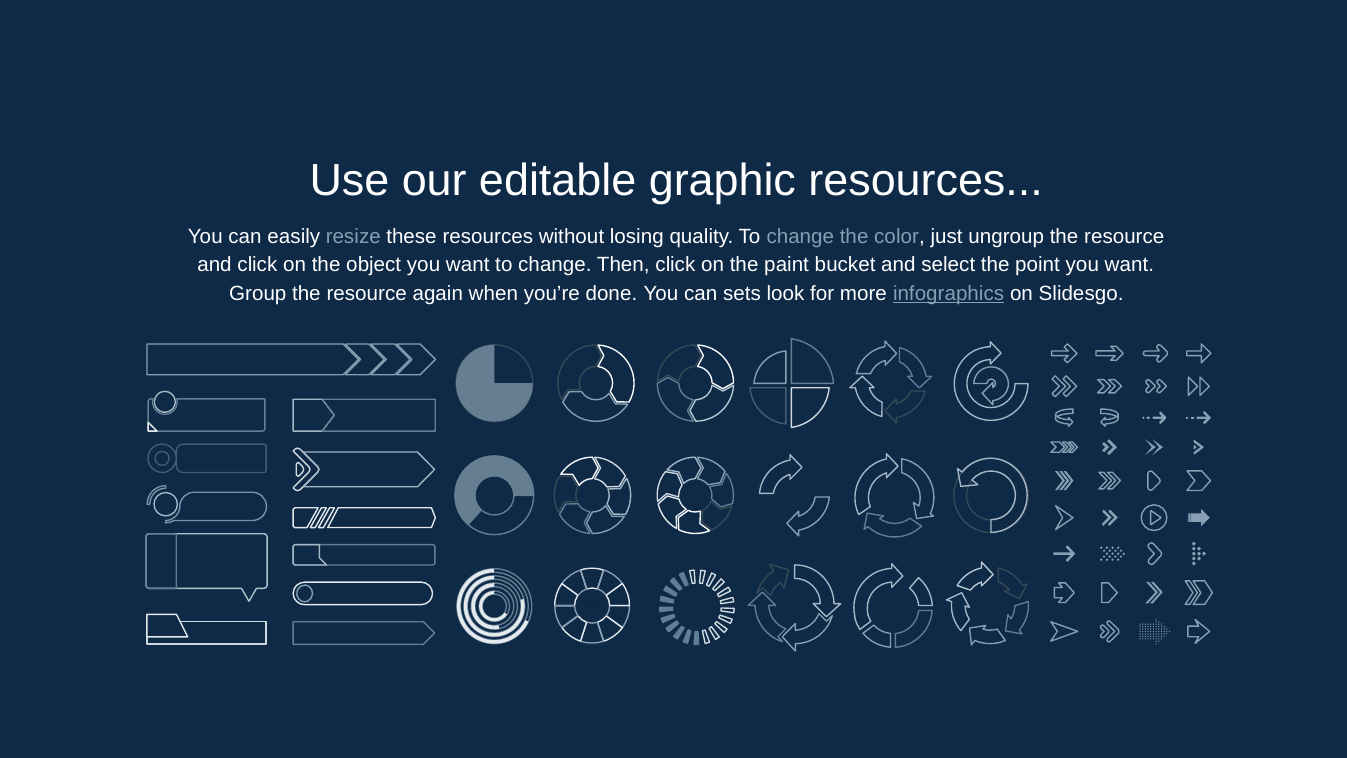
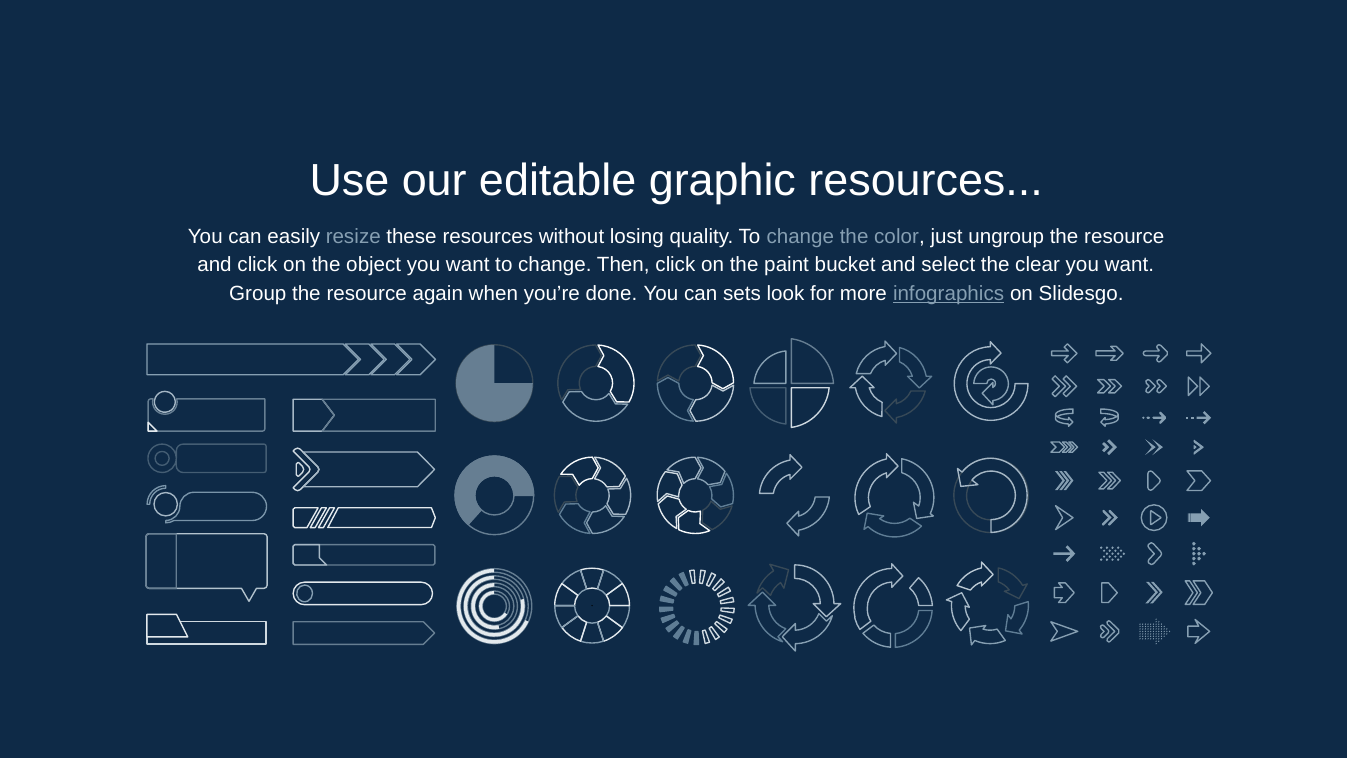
point: point -> clear (1038, 265)
